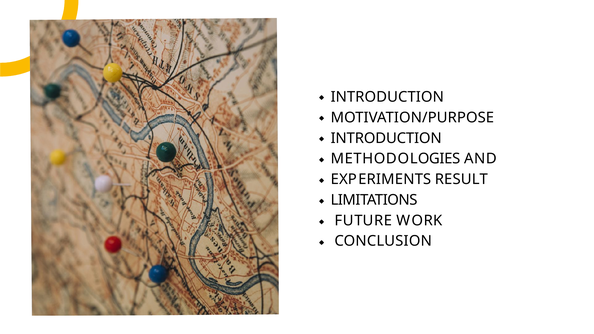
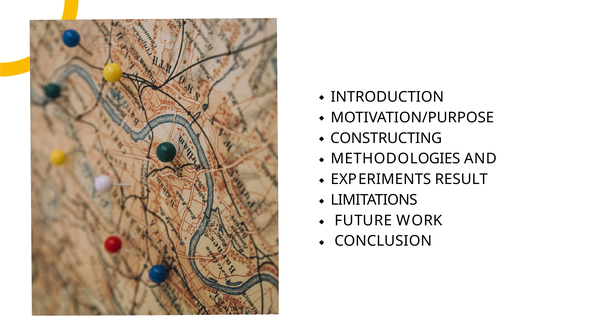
INTRODUCTION: INTRODUCTION -> CONSTRUCTING (386, 138)
